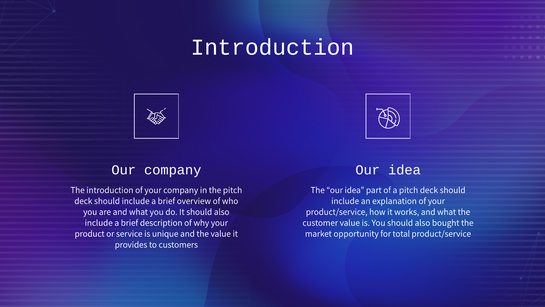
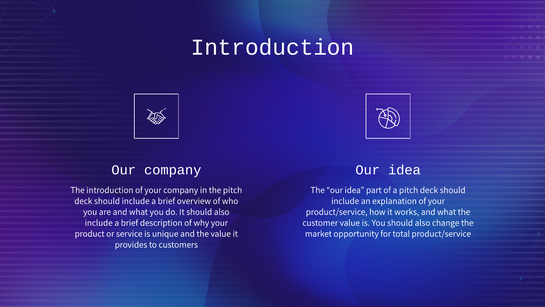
bought: bought -> change (446, 222)
